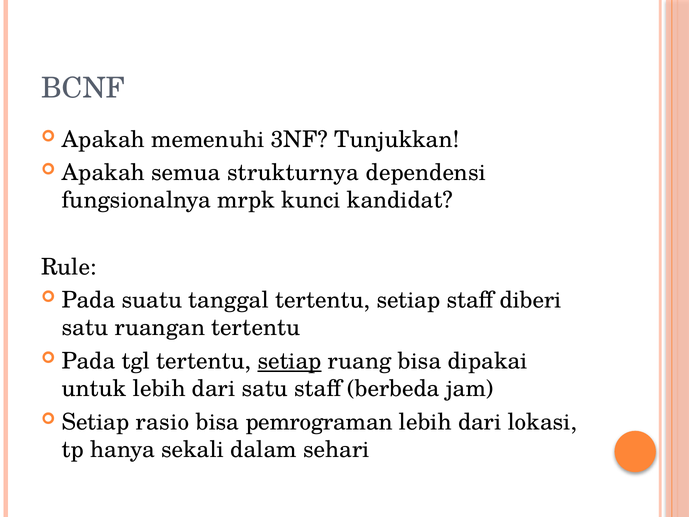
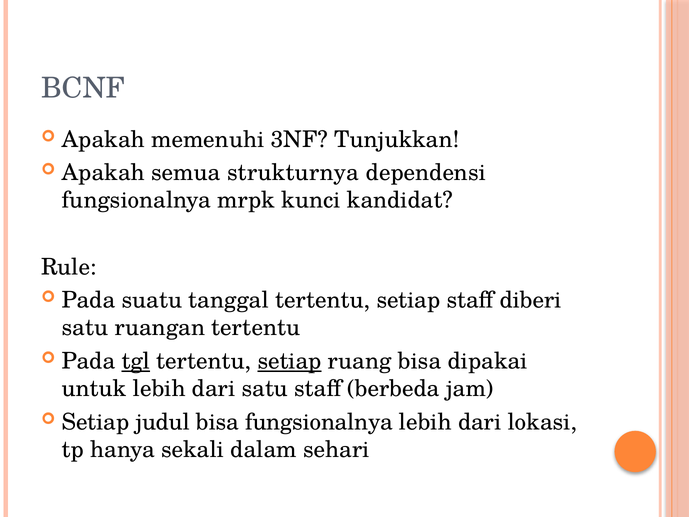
tgl underline: none -> present (136, 361)
rasio: rasio -> judul (163, 422)
bisa pemrograman: pemrograman -> fungsionalnya (319, 422)
